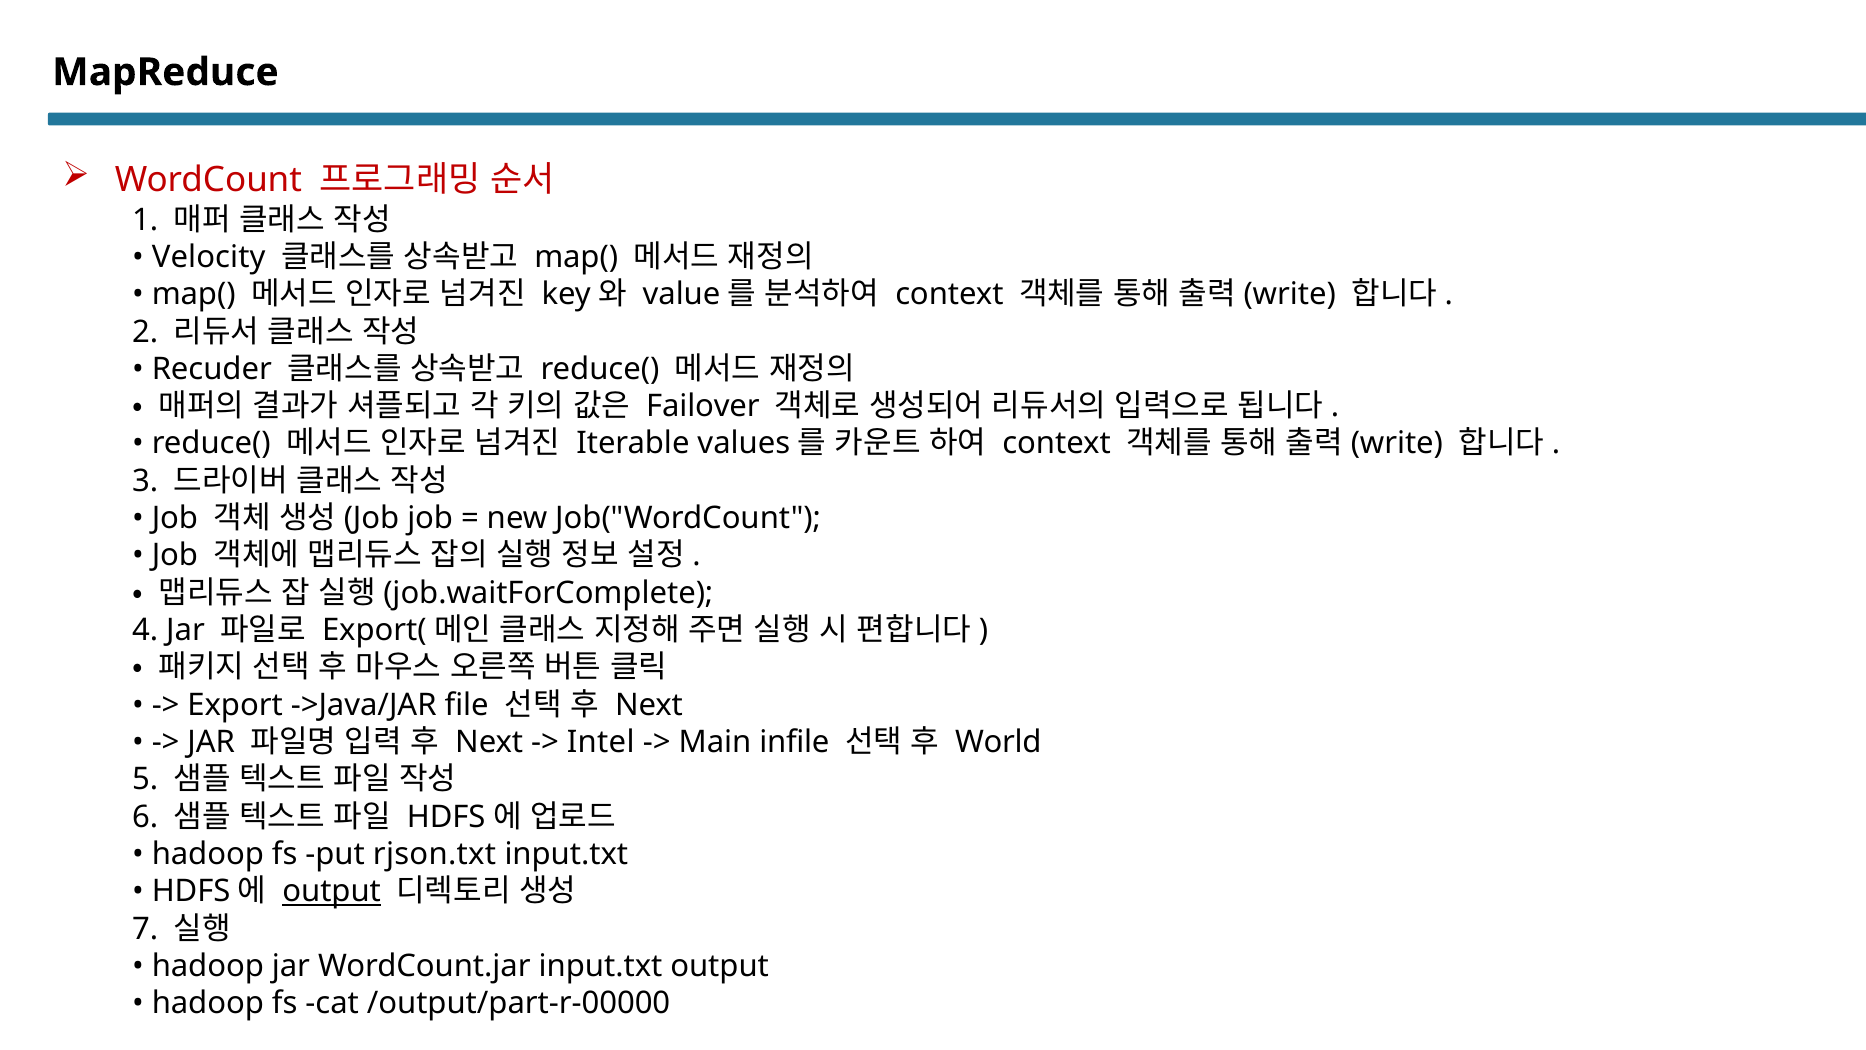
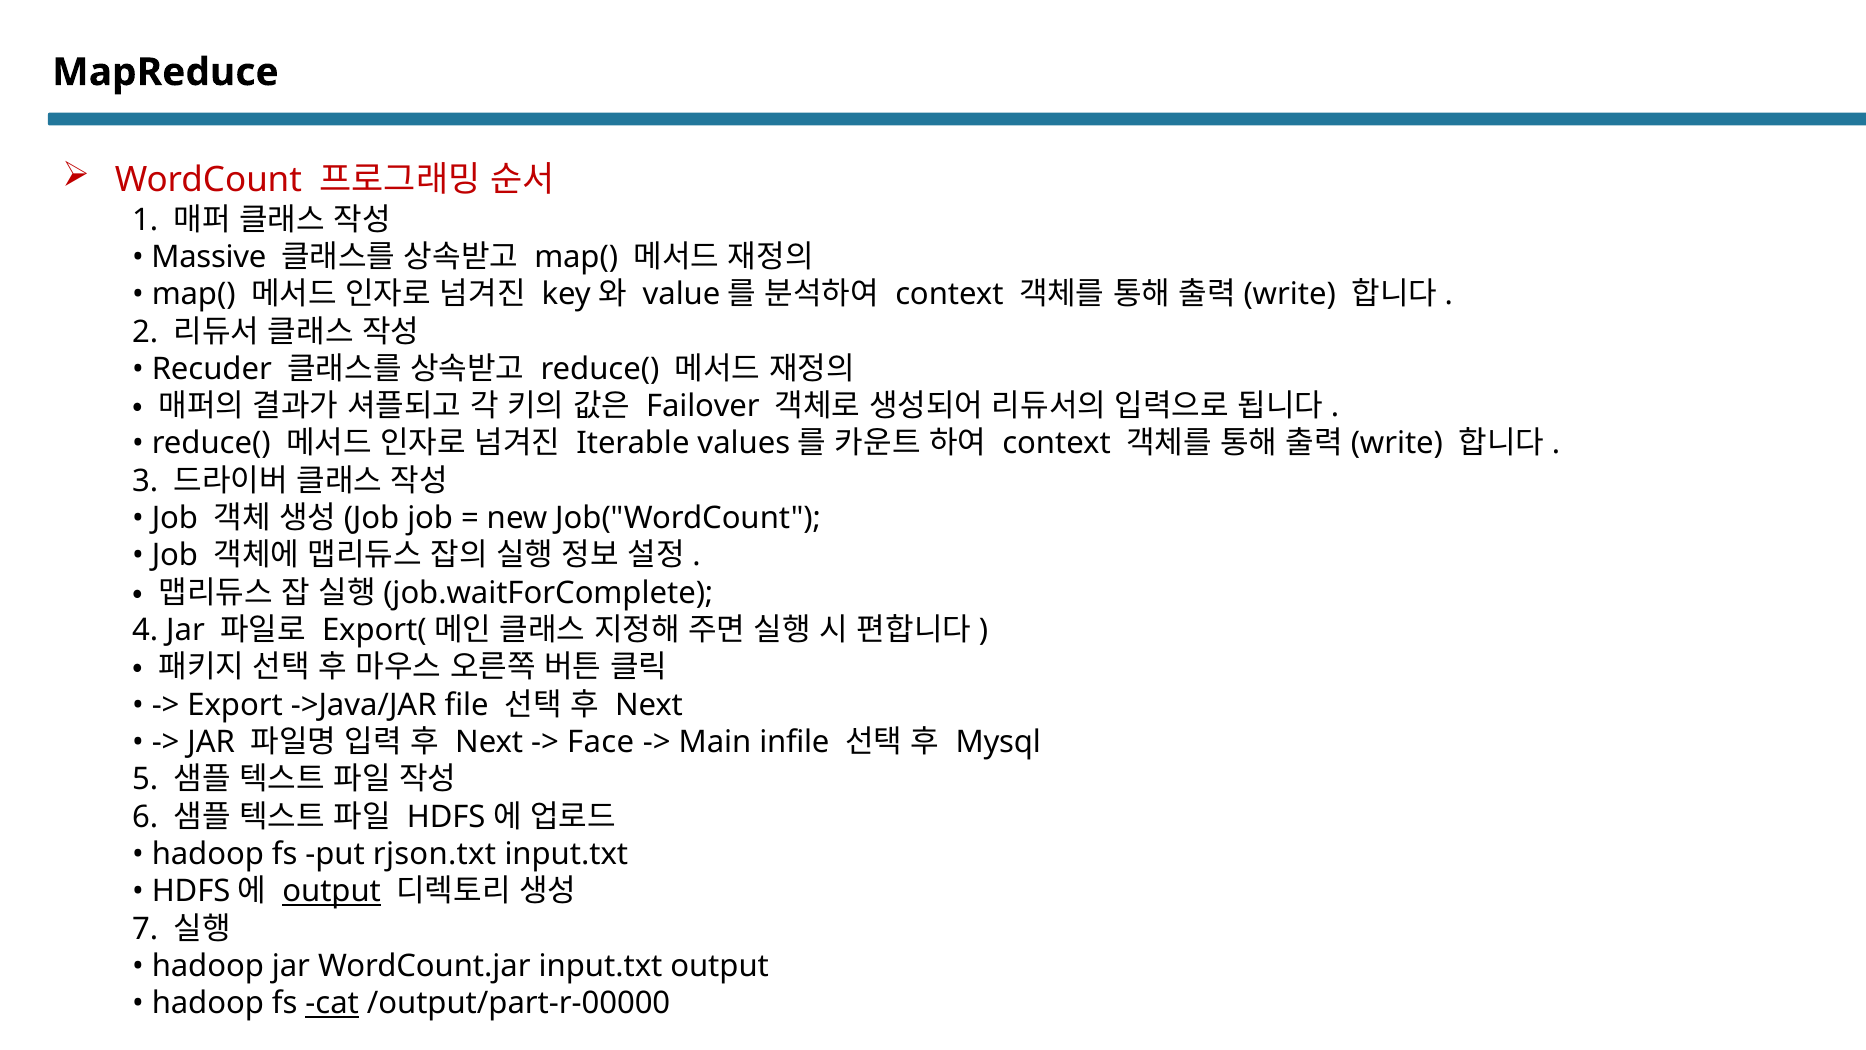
Velocity: Velocity -> Massive (209, 257)
Intel: Intel -> Face (601, 742)
World: World -> Mysql (998, 742)
cat underline: none -> present (332, 1003)
